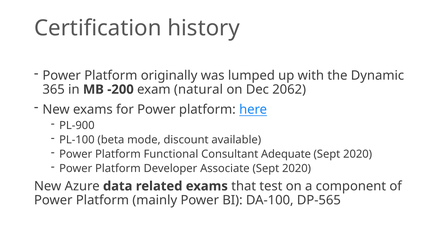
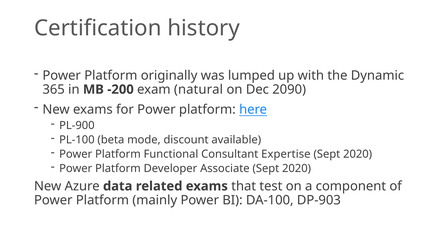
2062: 2062 -> 2090 (289, 90)
Adequate: Adequate -> Expertise (286, 154)
DP-565: DP-565 -> DP-903 (319, 201)
